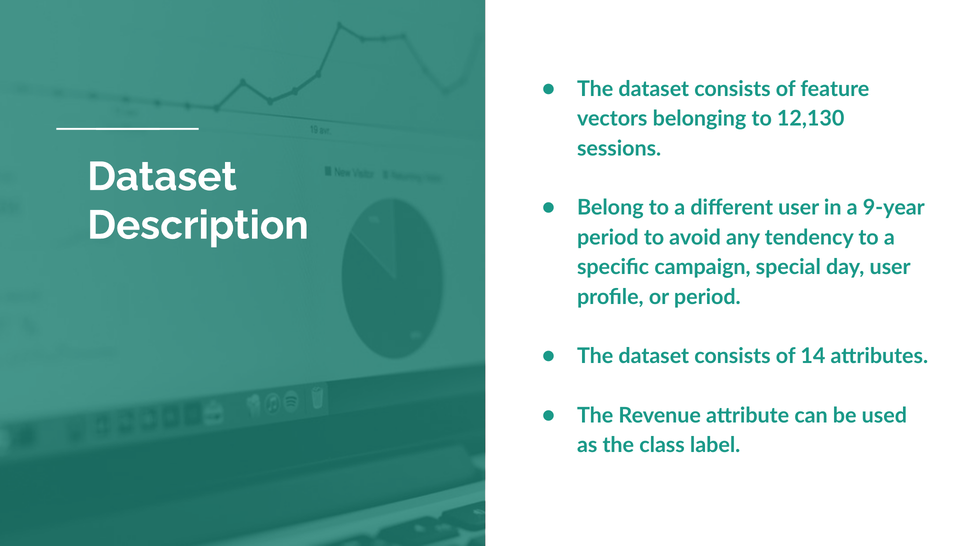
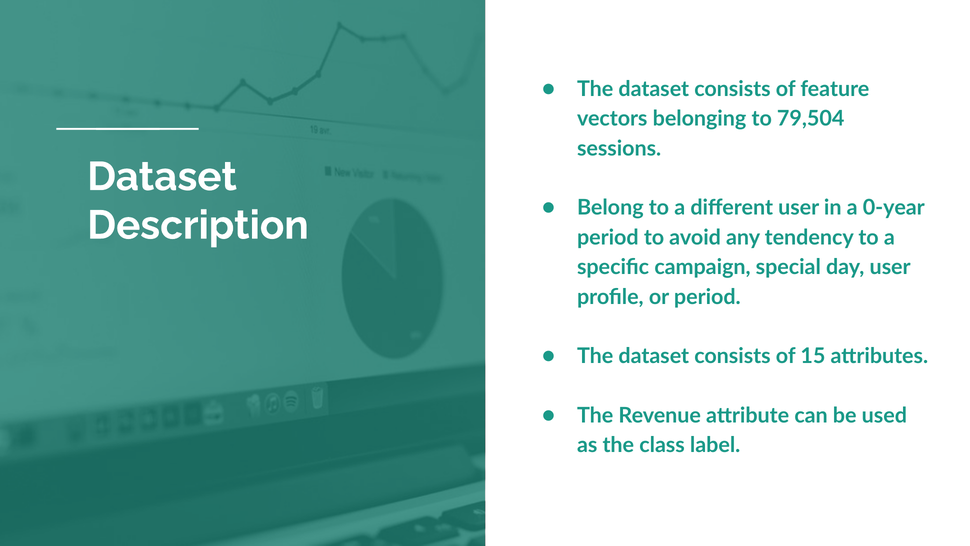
12,130: 12,130 -> 79,504 (811, 119)
9-year: 9-year -> 0-year (894, 208)
14: 14 -> 15 (813, 356)
